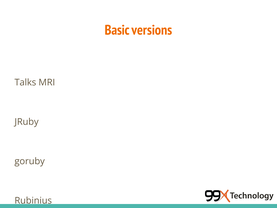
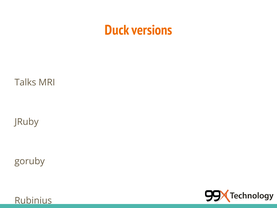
Basic: Basic -> Duck (117, 30)
